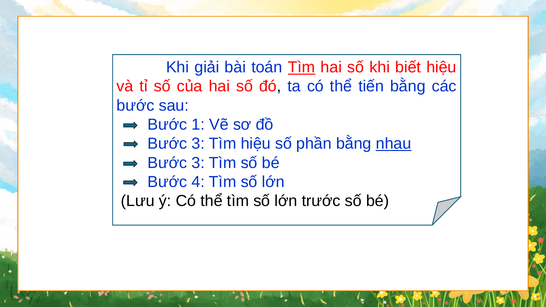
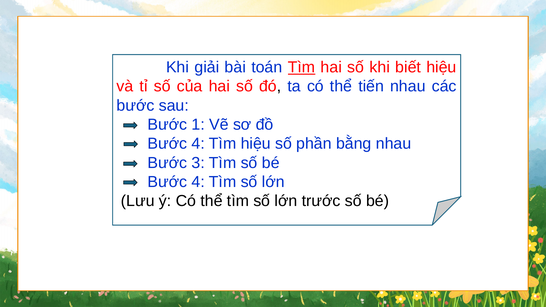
tiến bằng: bằng -> nhau (408, 86)
3: 3 -> 4 (198, 144)
nhau underline: present -> none (394, 144)
